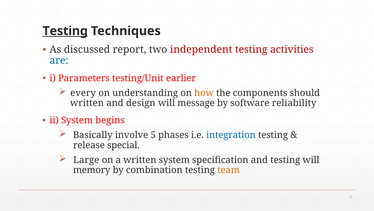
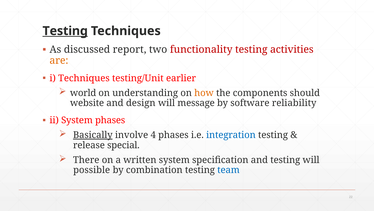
independent: independent -> functionality (201, 49)
are colour: blue -> orange (59, 60)
i Parameters: Parameters -> Techniques (84, 78)
every: every -> world (83, 93)
written: written -> website (87, 103)
System begins: begins -> phases (110, 120)
Basically underline: none -> present (93, 135)
5: 5 -> 4 (153, 135)
Large: Large -> There (86, 160)
memory: memory -> possible (92, 170)
team colour: orange -> blue (228, 170)
